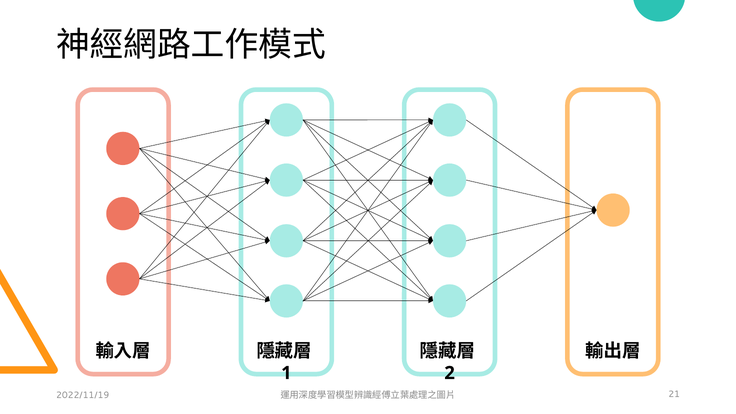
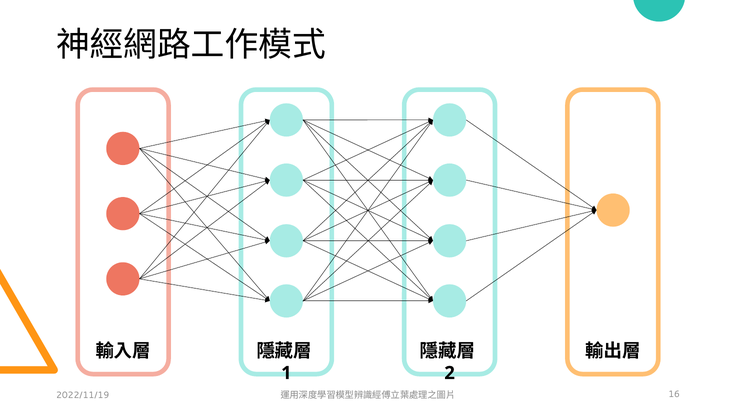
21: 21 -> 16 (674, 394)
